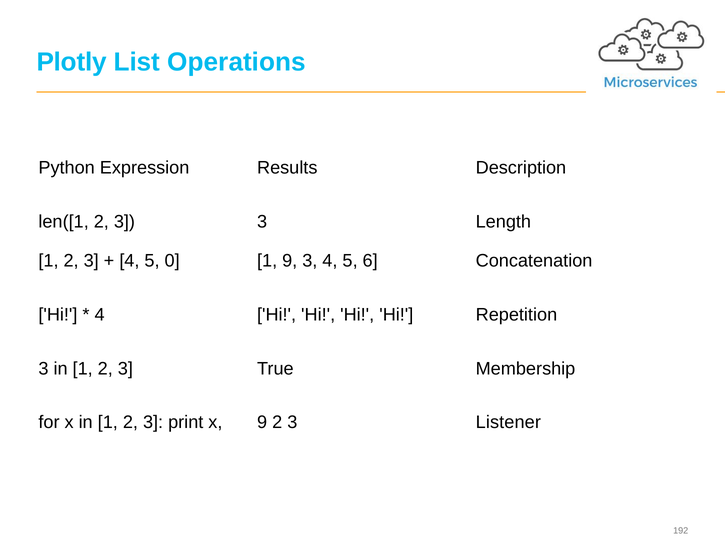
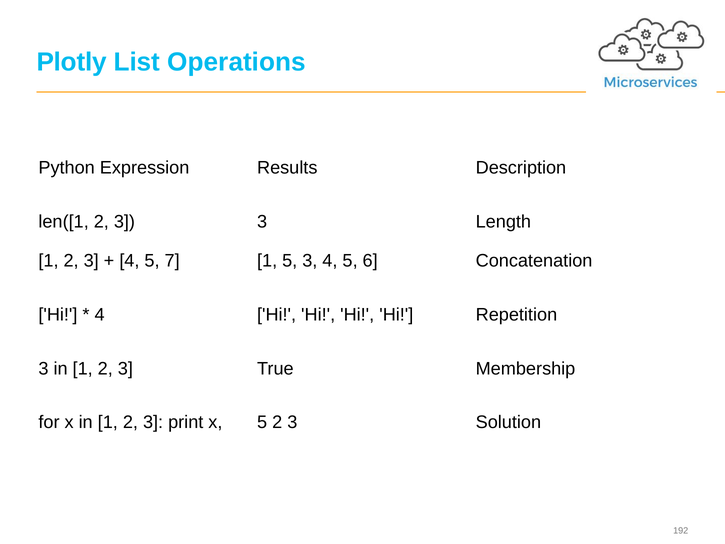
0: 0 -> 7 (172, 261)
1 9: 9 -> 5 (290, 261)
x 9: 9 -> 5 (262, 422)
Listener: Listener -> Solution (508, 422)
